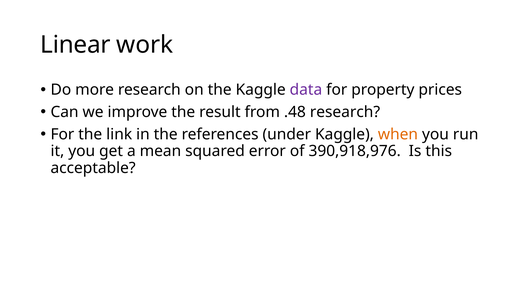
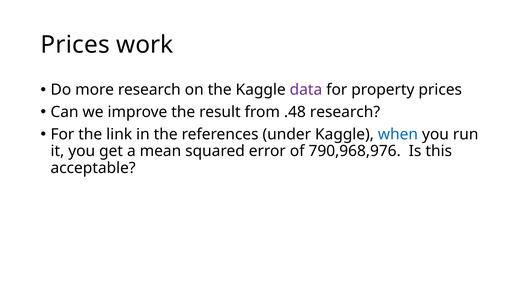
Linear: Linear -> Prices (75, 45)
when colour: orange -> blue (398, 135)
390,918,976: 390,918,976 -> 790,968,976 (355, 151)
